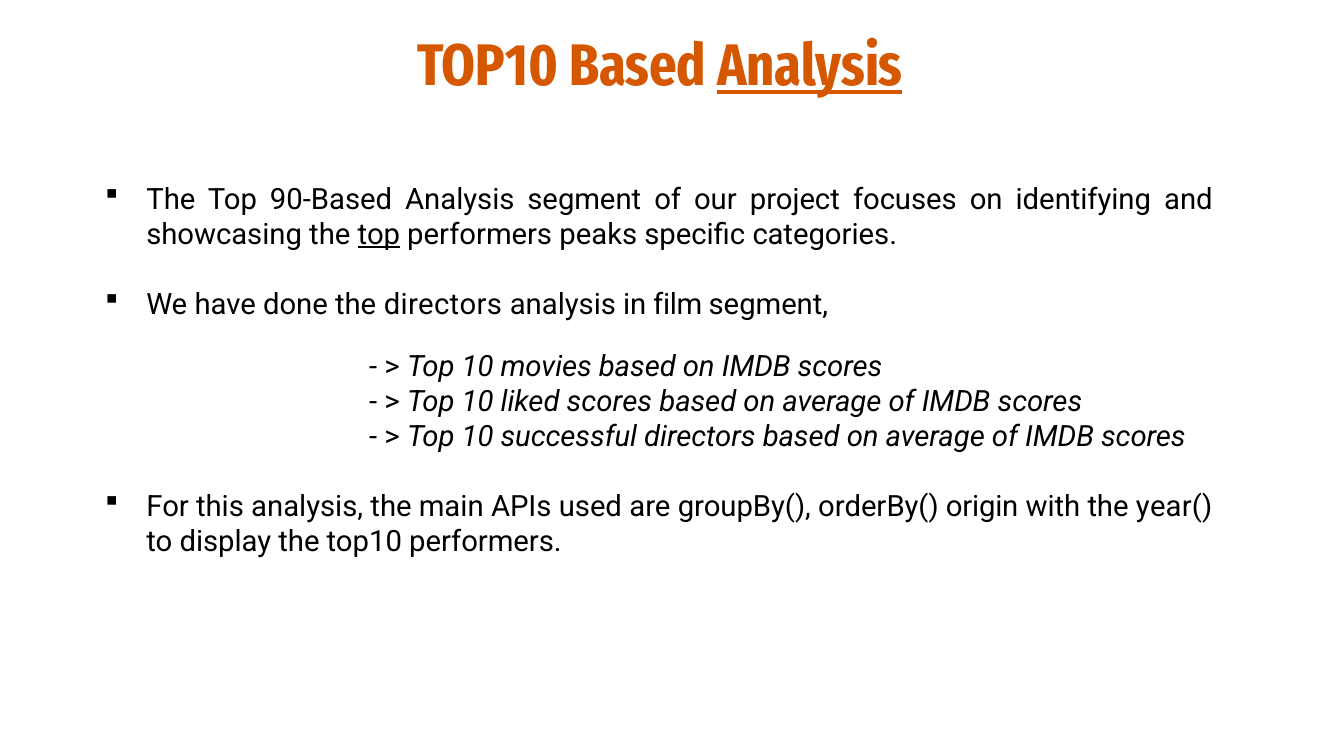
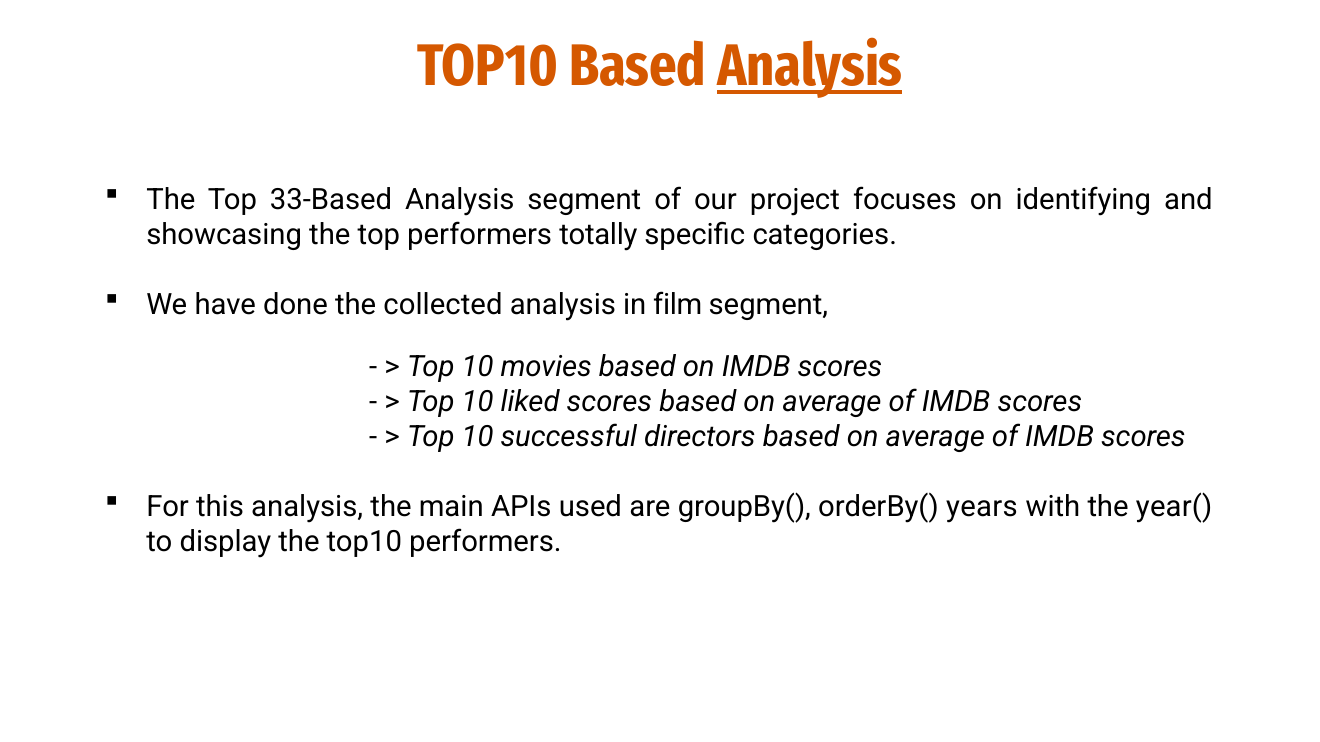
90-Based: 90-Based -> 33-Based (331, 200)
top underline: present -> none (379, 235)
peaks: peaks -> totally (598, 235)
the directors: directors -> collected (443, 305)
origin: origin -> years (982, 507)
